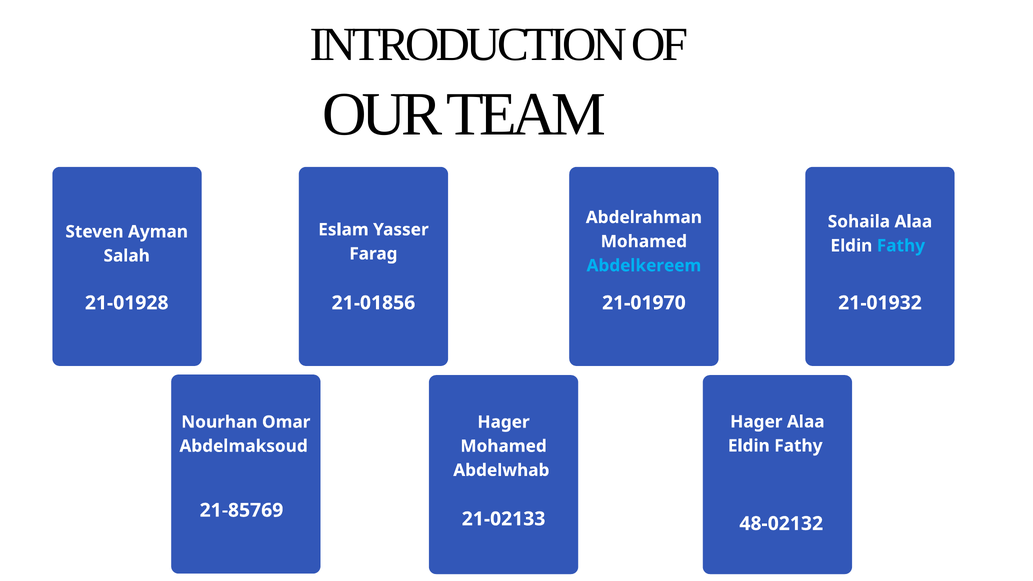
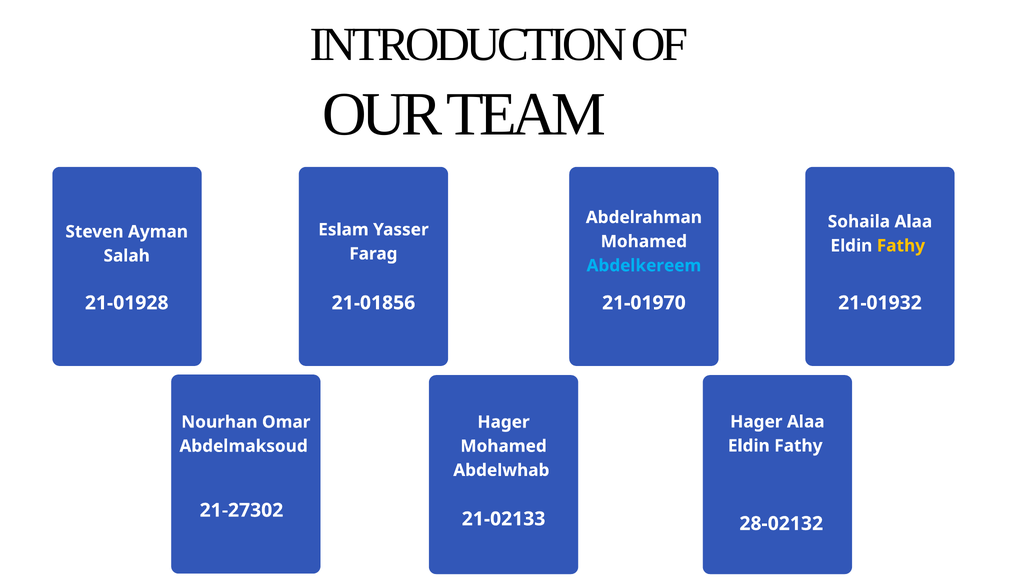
Fathy colour: light blue -> yellow (901, 246)
21-85769: 21-85769 -> 21-27302 (241, 510)
48-02132: 48-02132 -> 28-02132 (781, 524)
